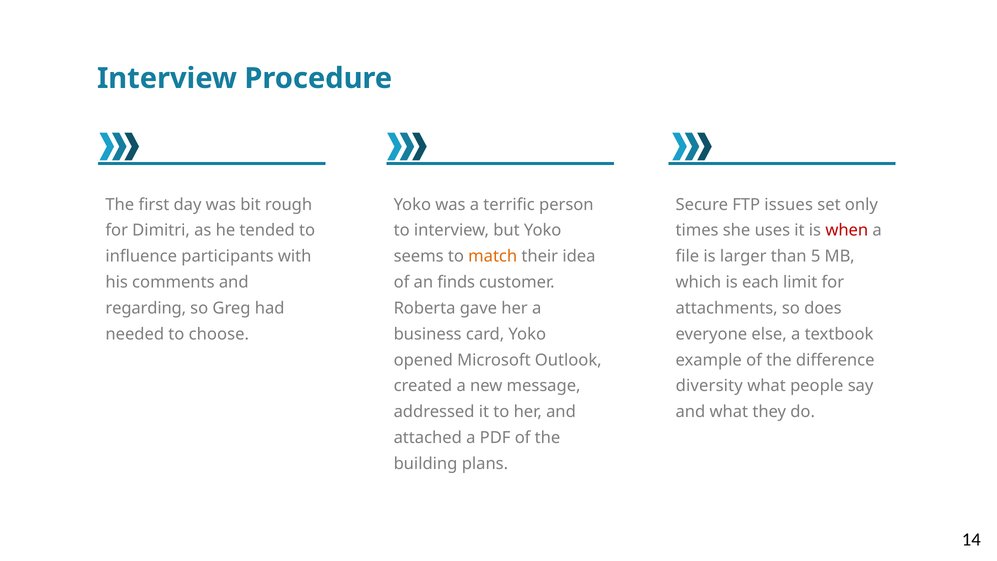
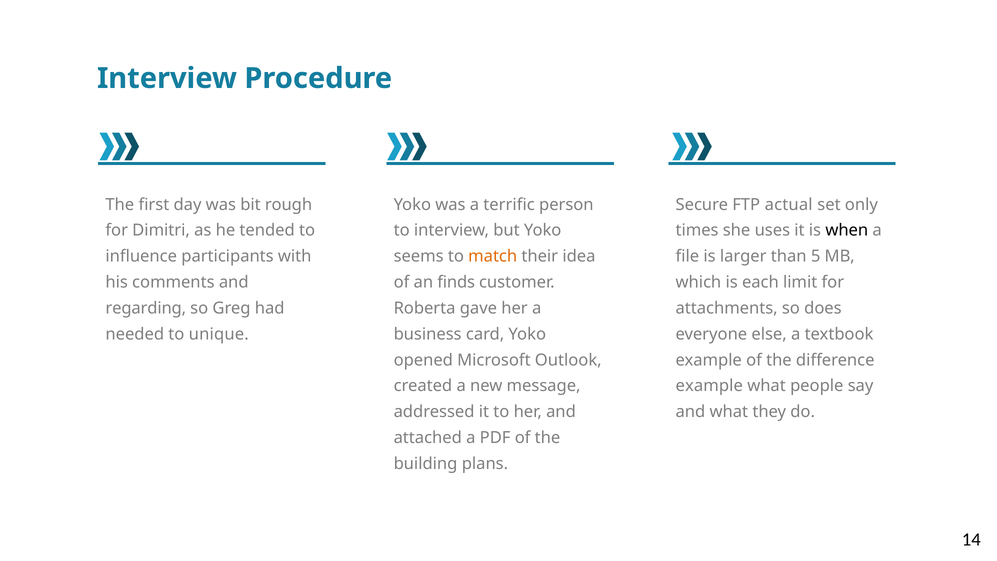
issues: issues -> actual (789, 204)
when colour: red -> black (847, 230)
choose: choose -> unique (219, 334)
diversity: diversity -> example (709, 386)
